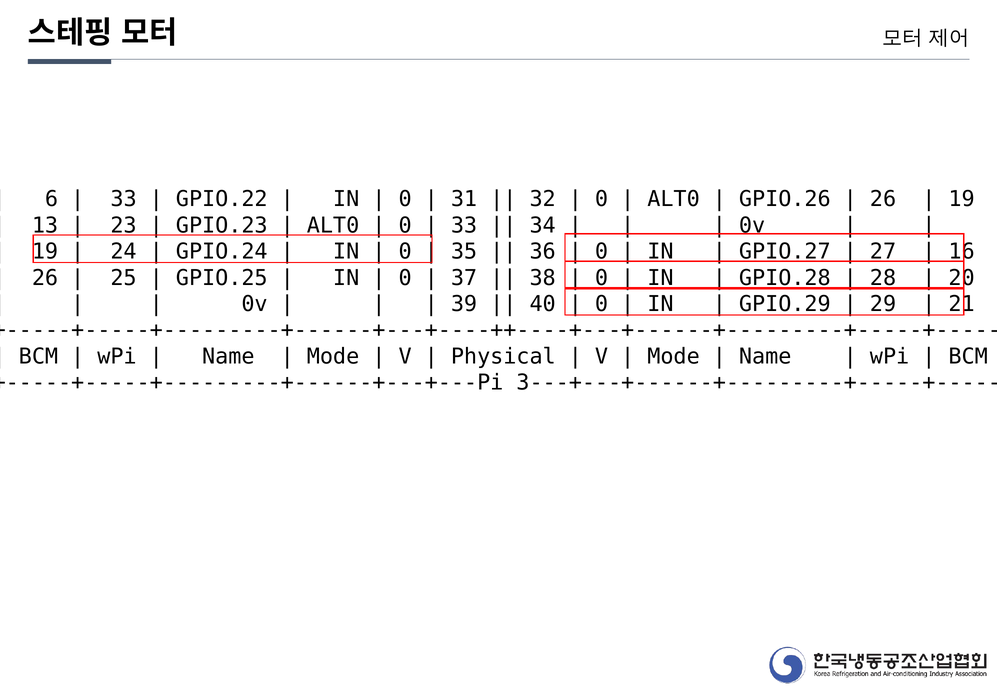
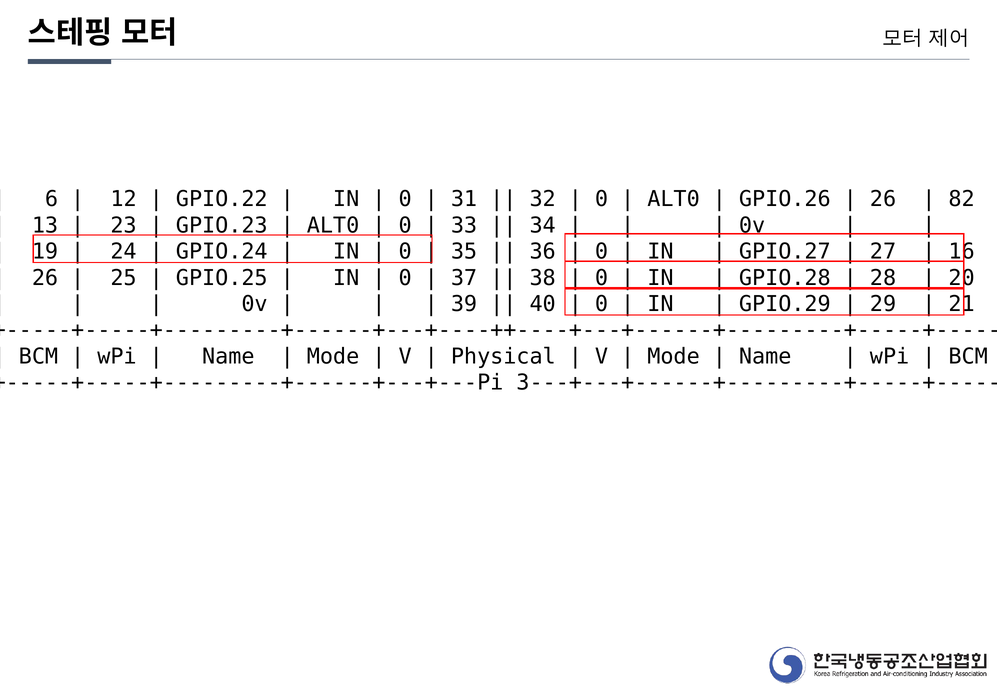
33: 33 -> 12 (124, 199)
19: 19 -> 82 (962, 199)
